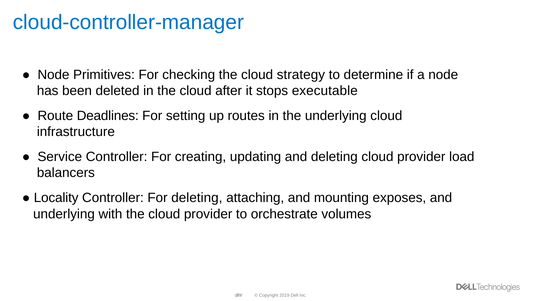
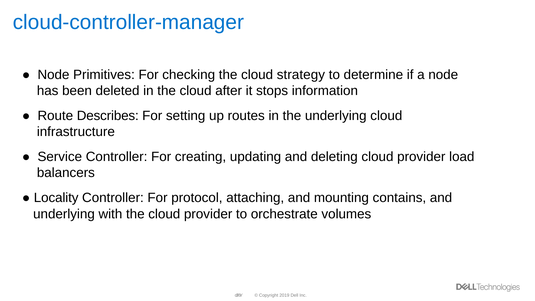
executable: executable -> information (325, 91)
Deadlines: Deadlines -> Describes (108, 116)
For deleting: deleting -> protocol (197, 198)
exposes: exposes -> contains (399, 198)
